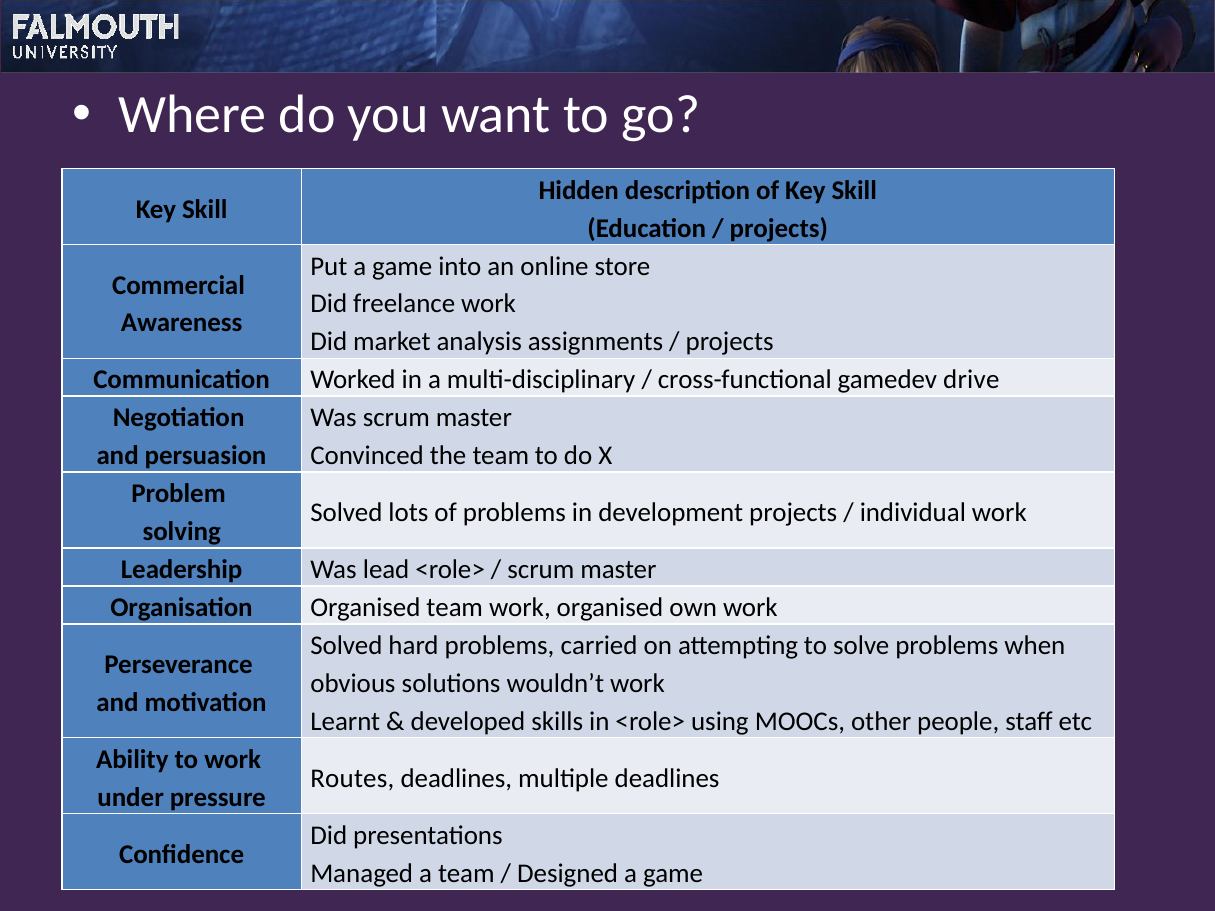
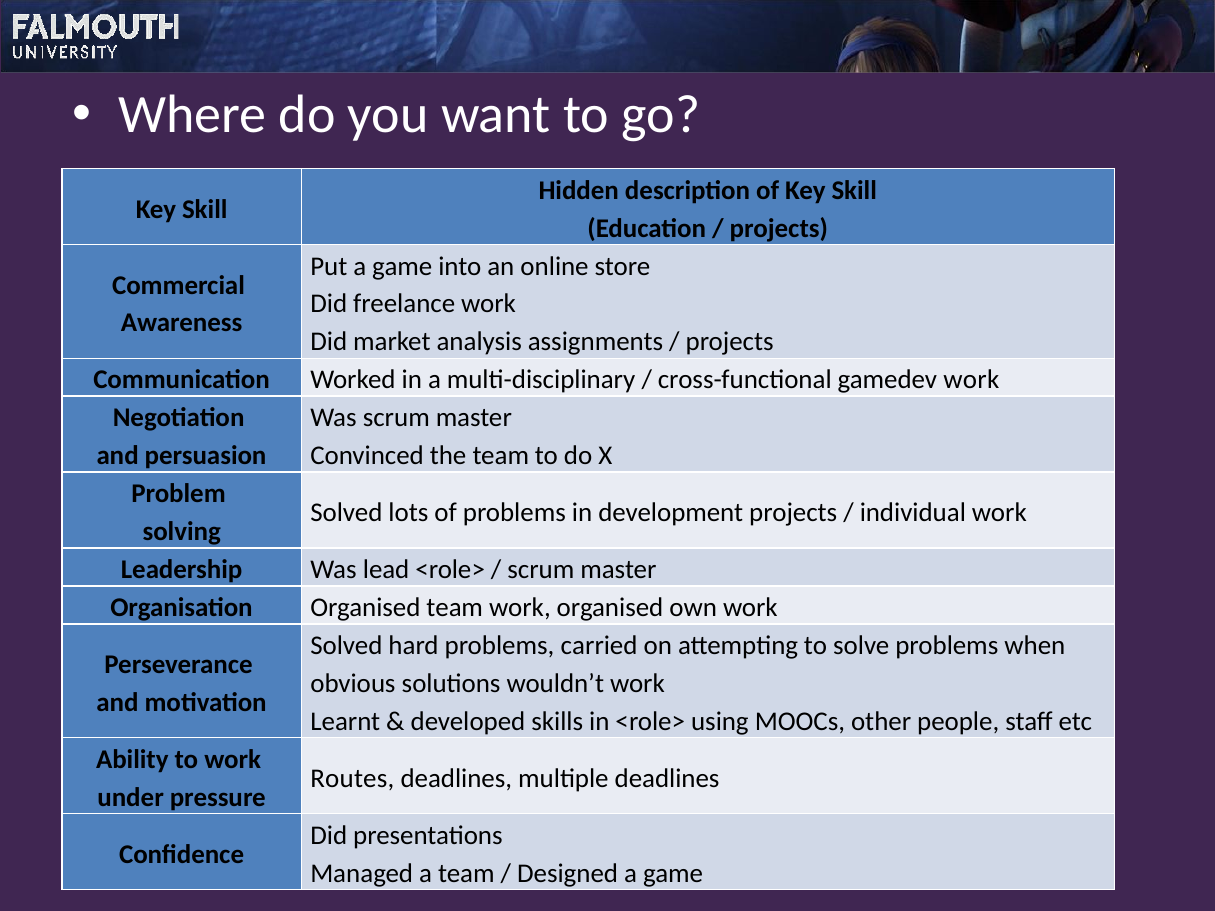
gamedev drive: drive -> work (971, 380)
